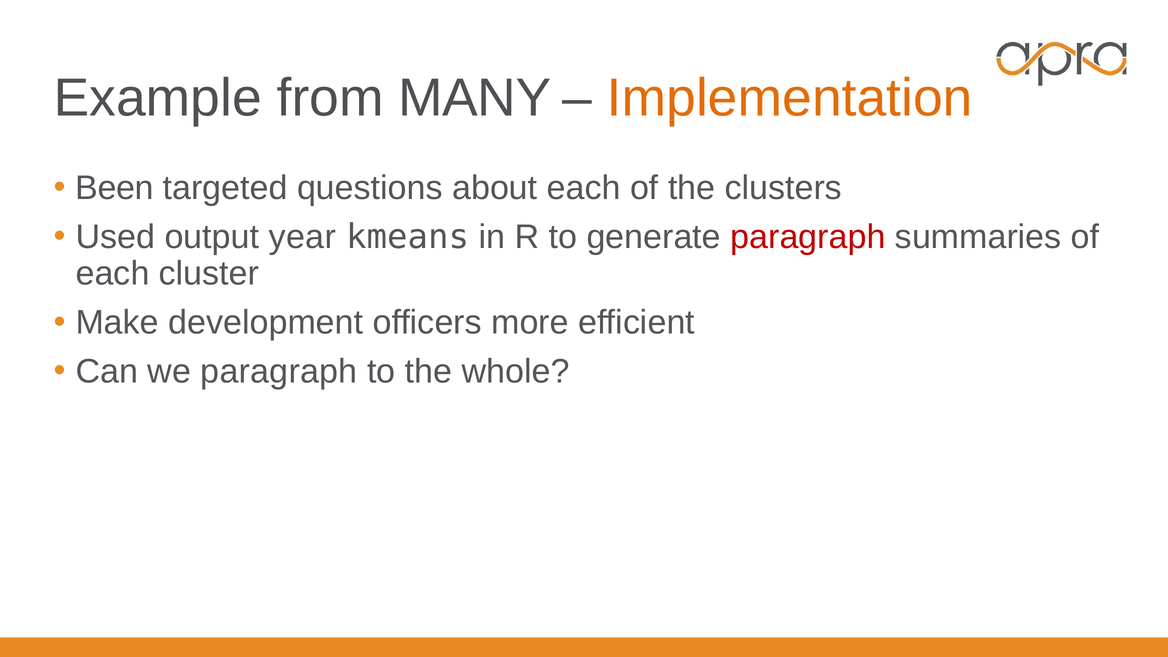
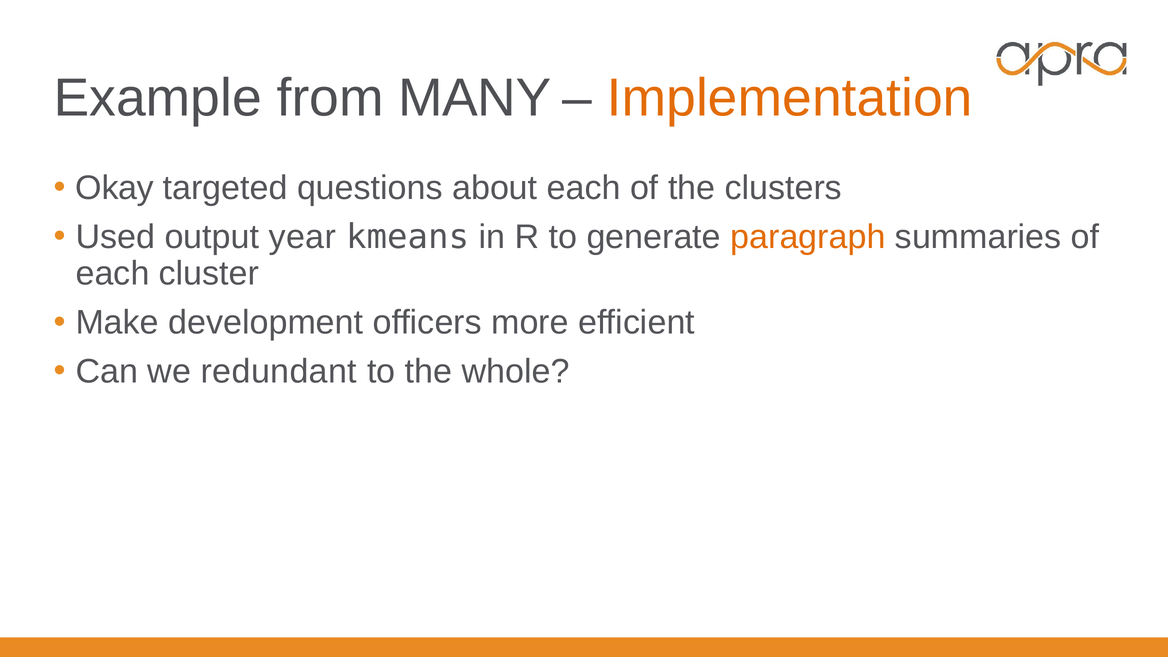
Been: Been -> Okay (115, 188)
paragraph colour: red -> orange (808, 237)
we paragraph: paragraph -> redundant (279, 372)
